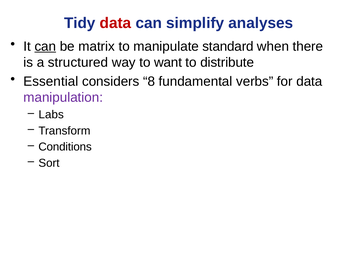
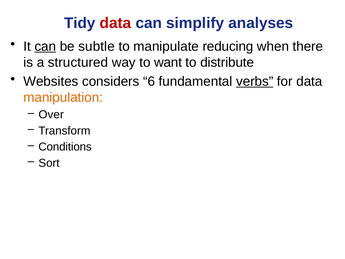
matrix: matrix -> subtle (97, 46)
standard: standard -> reducing (228, 46)
Essential: Essential -> Websites (51, 81)
8: 8 -> 6 (149, 81)
verbs underline: none -> present (255, 81)
manipulation colour: purple -> orange (63, 97)
Labs: Labs -> Over (51, 115)
